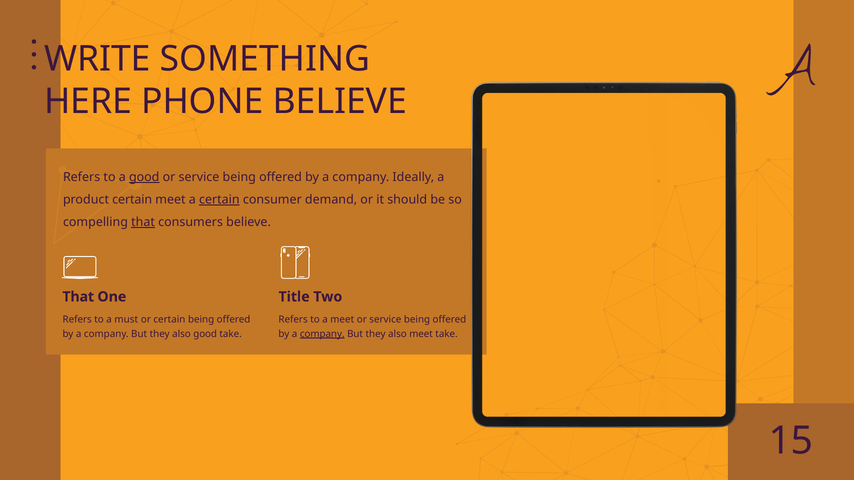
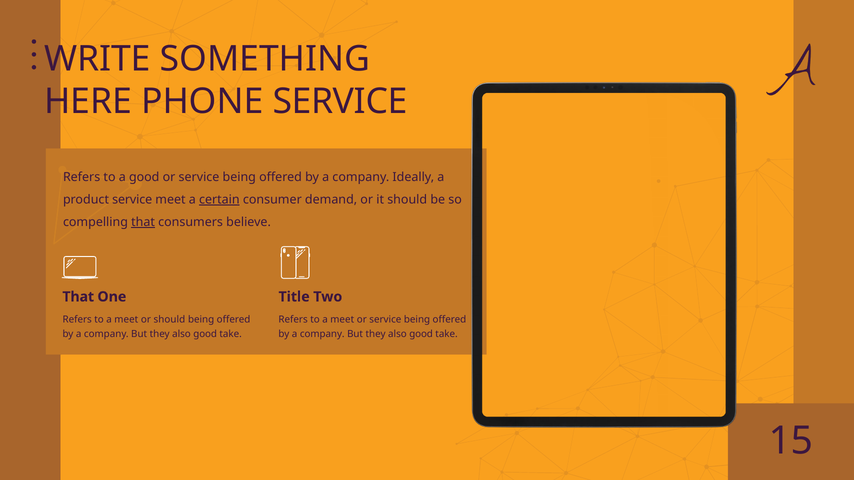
PHONE BELIEVE: BELIEVE -> SERVICE (340, 102)
good underline: present -> none (144, 177)
product certain: certain -> service (132, 200)
must: must -> meet (126, 320)
or certain: certain -> should (169, 320)
company underline: present -> none (322, 334)
meet: meet -> good (421, 334)
